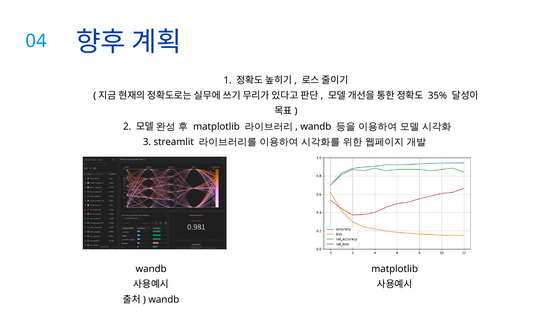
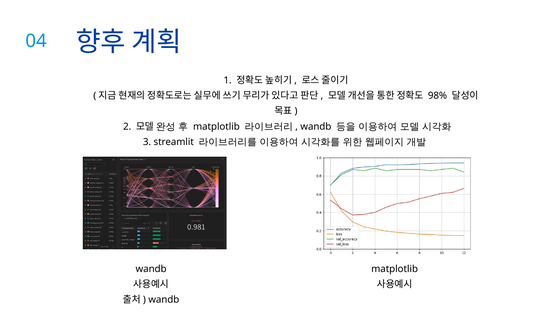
35%: 35% -> 98% (437, 96)
